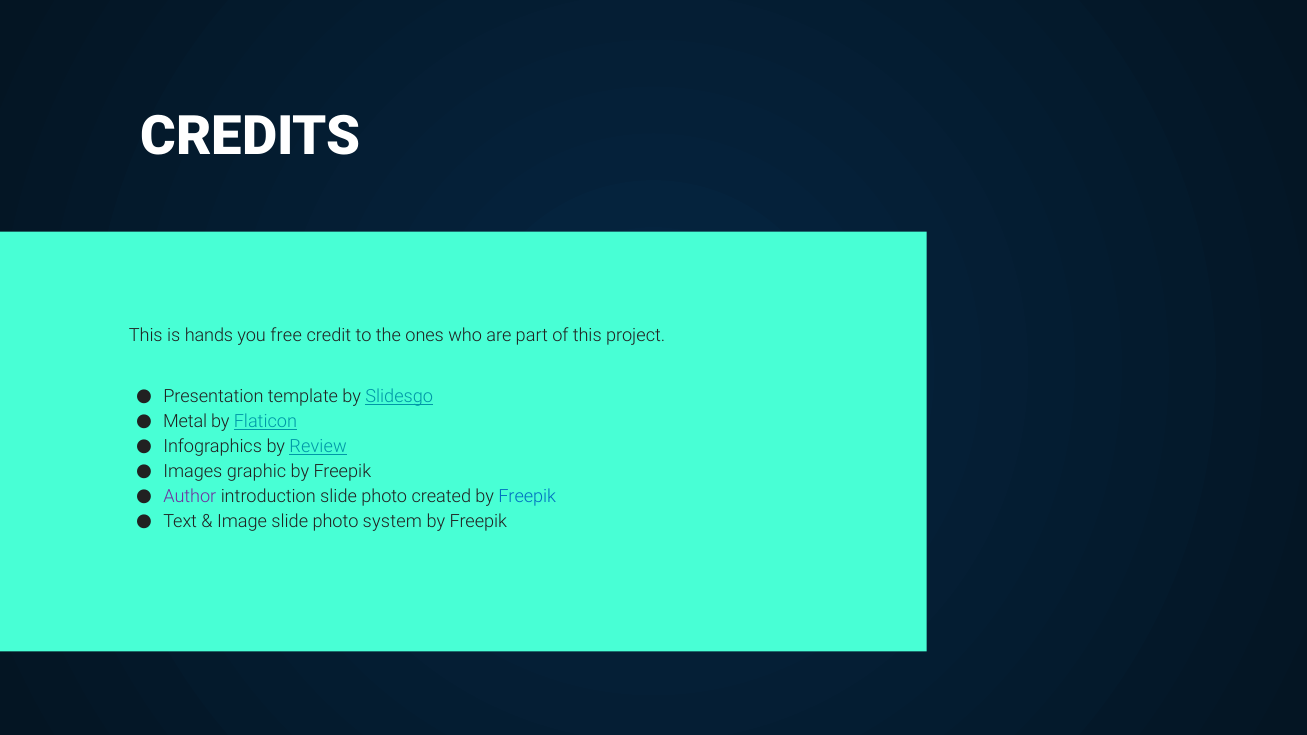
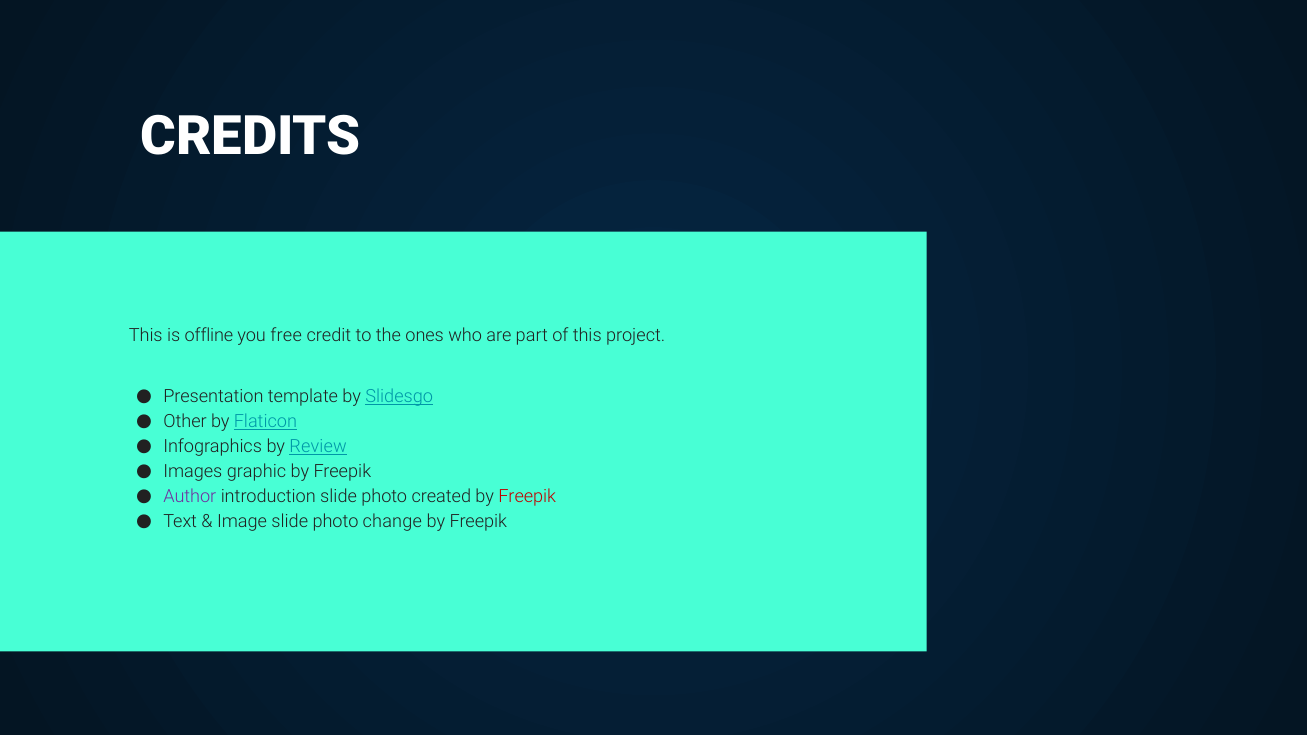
hands: hands -> offline (209, 335)
Metal: Metal -> Other (185, 421)
Freepik colour: blue -> red (527, 497)
system: system -> change (392, 522)
